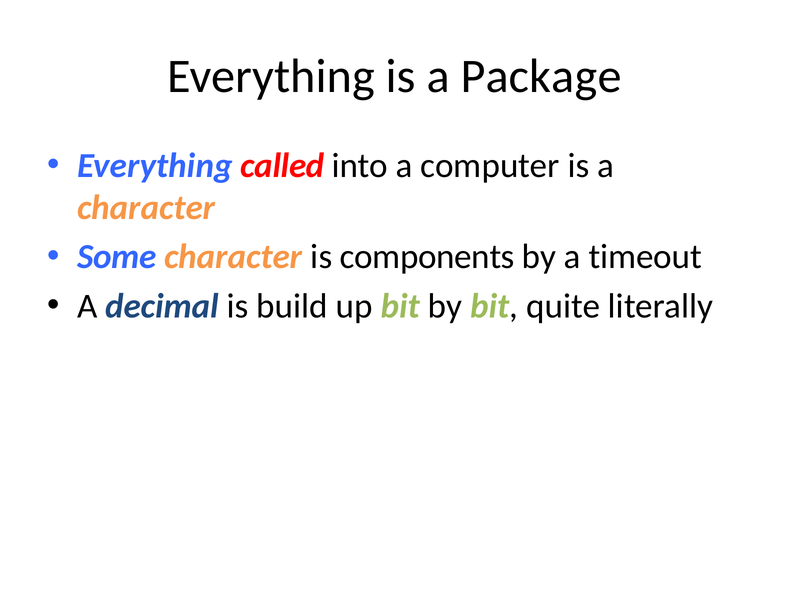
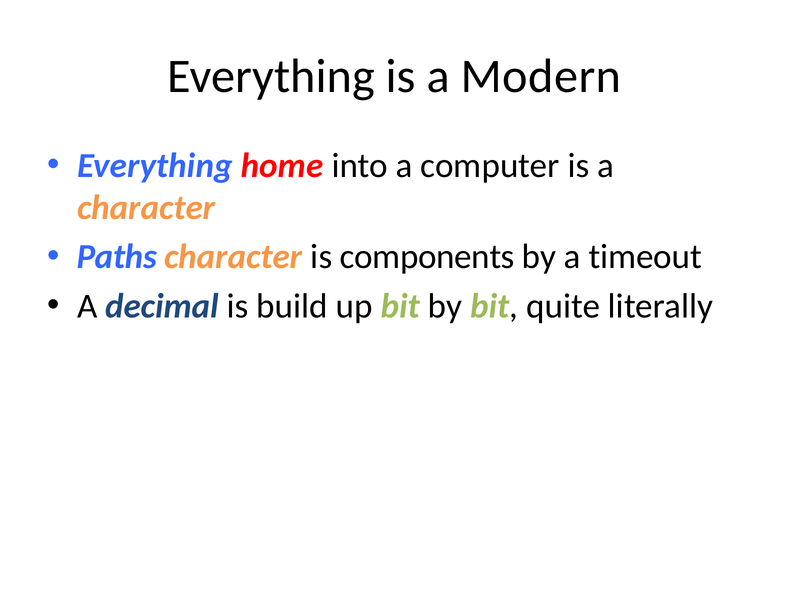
Package: Package -> Modern (541, 76)
called: called -> home (282, 166)
Some: Some -> Paths (117, 257)
